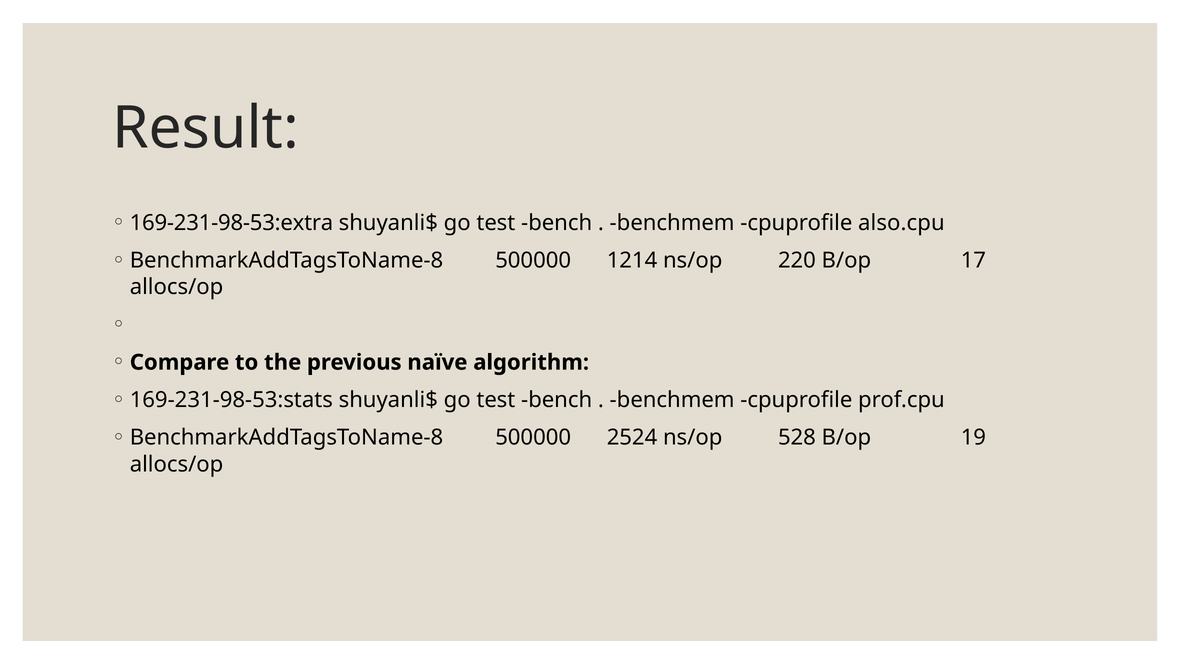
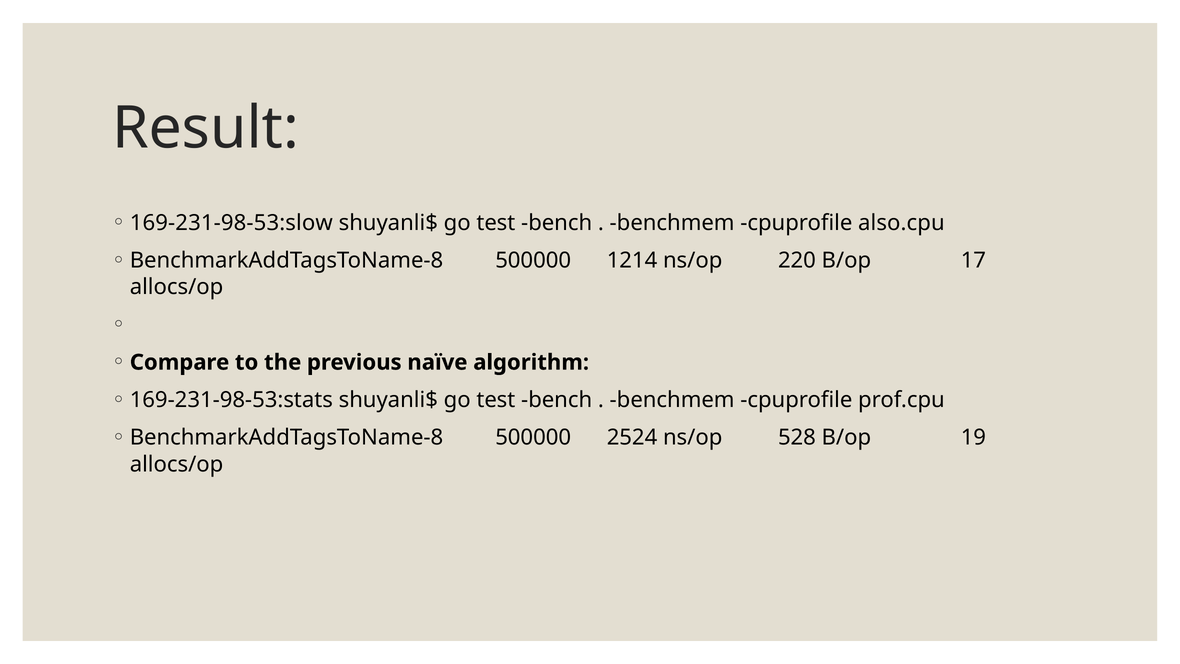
169-231-98-53:extra: 169-231-98-53:extra -> 169-231-98-53:slow (231, 223)
